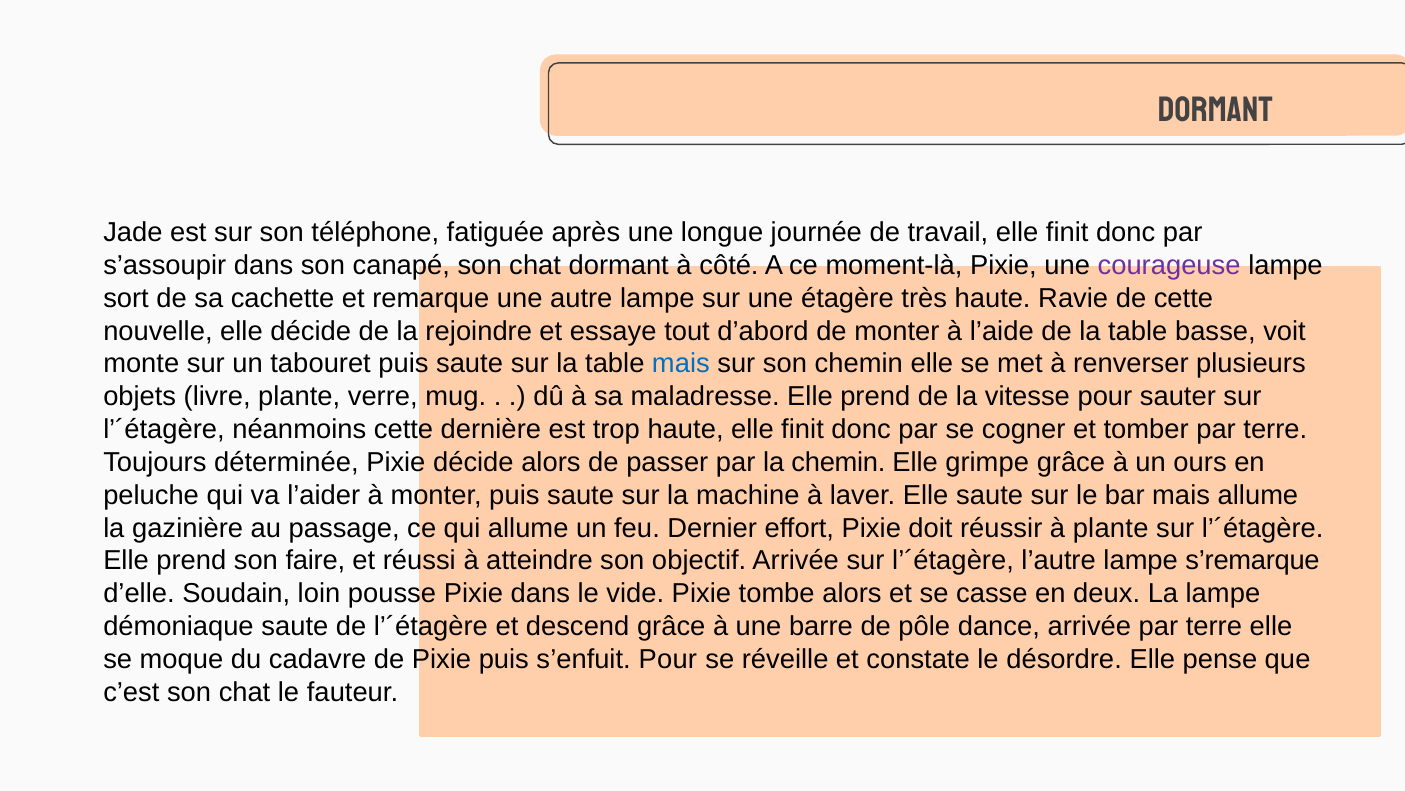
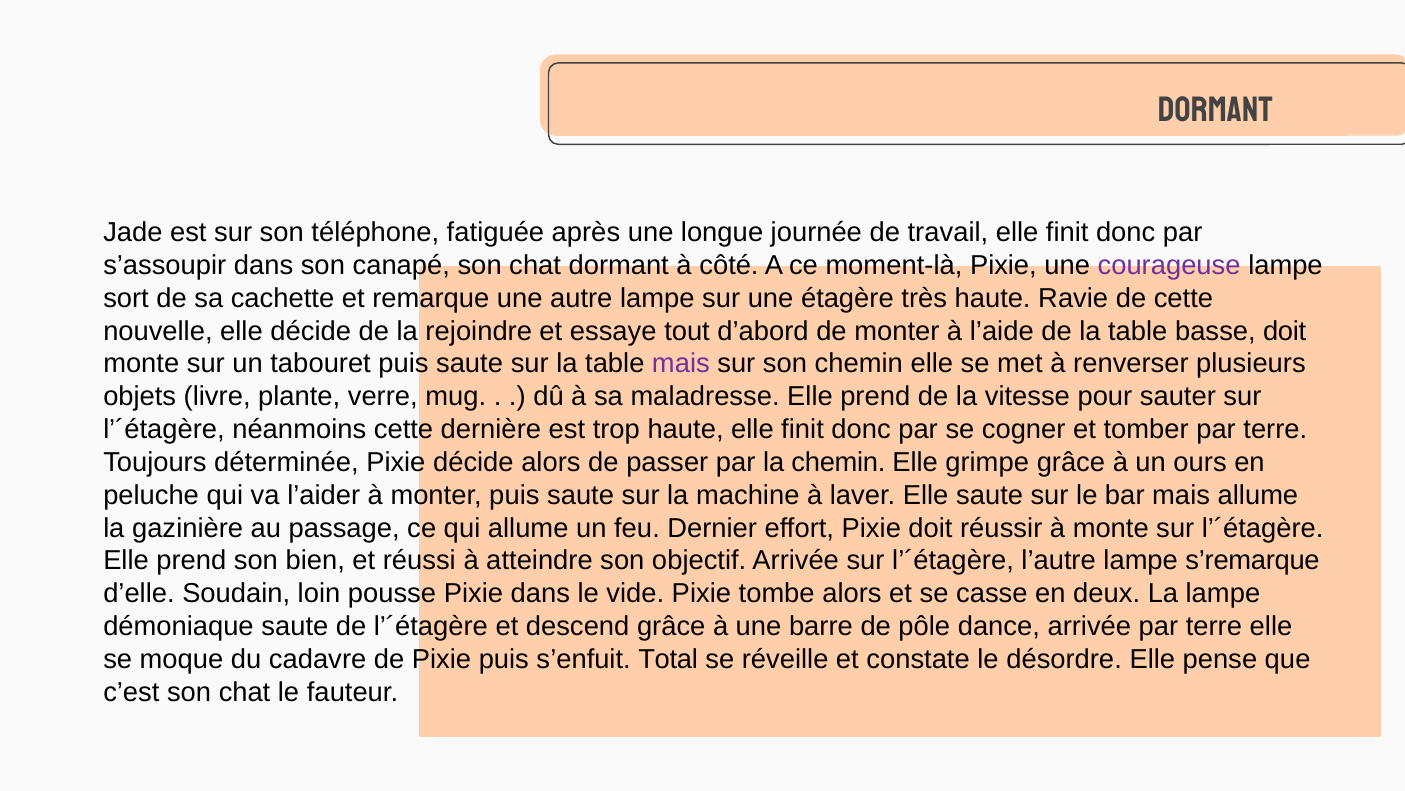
basse voit: voit -> doit (1285, 331)
mais colour: blue -> purple (681, 364)
à plante: plante -> monte (1111, 528)
faire: faire -> bien (315, 560)
s’enfuit Pour: Pour -> Total (668, 659)
